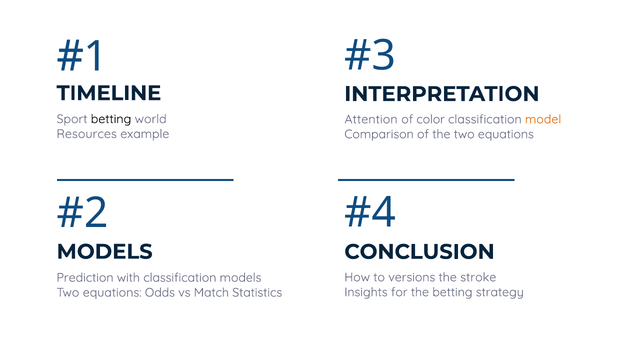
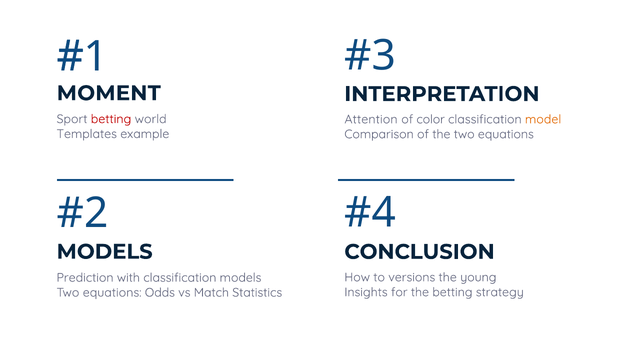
TIMELINE: TIMELINE -> MOMENT (109, 93)
betting colour: black -> red (111, 119)
Resources: Resources -> Templates (87, 134)
stroke: stroke -> young (478, 277)
